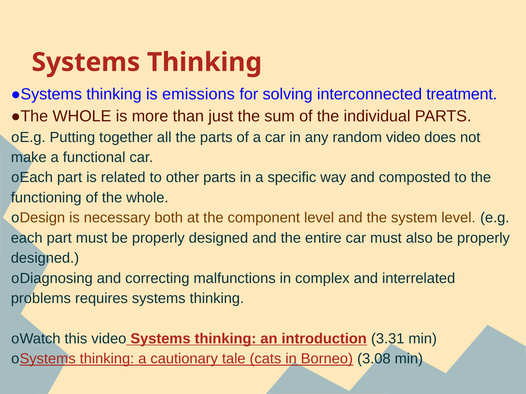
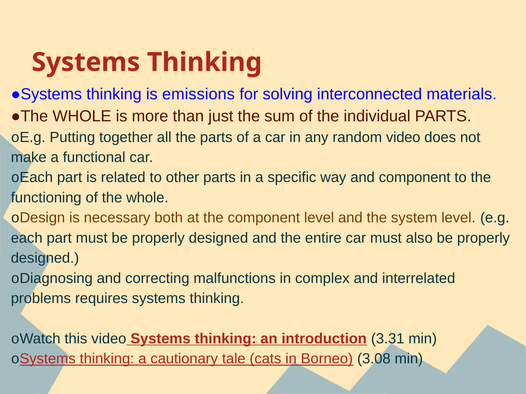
treatment: treatment -> materials (462, 94)
and composted: composted -> component (415, 178)
